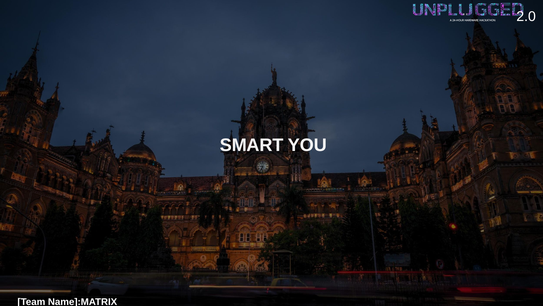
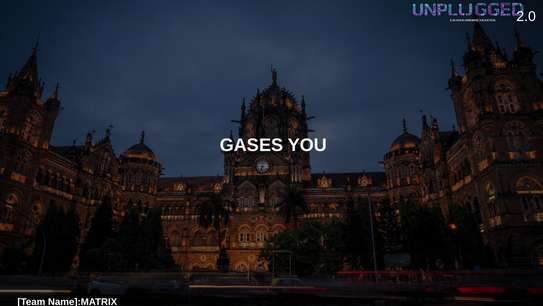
SMART: SMART -> GASES (252, 145)
